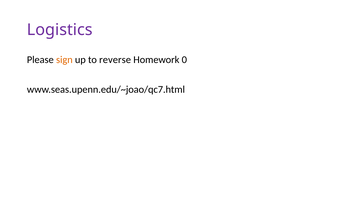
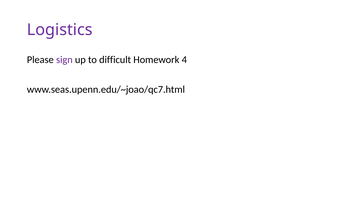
sign colour: orange -> purple (64, 60)
reverse: reverse -> difficult (115, 60)
0: 0 -> 4 (184, 60)
